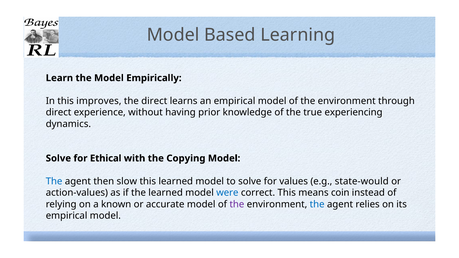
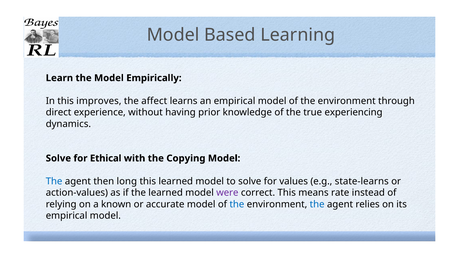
the direct: direct -> affect (154, 101)
slow: slow -> long (127, 181)
state-would: state-would -> state-learns (362, 181)
were colour: blue -> purple (227, 193)
coin: coin -> rate (340, 193)
the colour: purple -> blue (237, 204)
